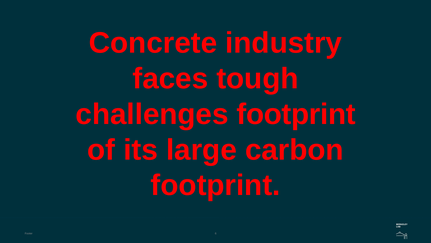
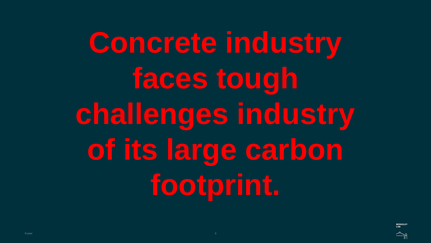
challenges footprint: footprint -> industry (296, 114)
